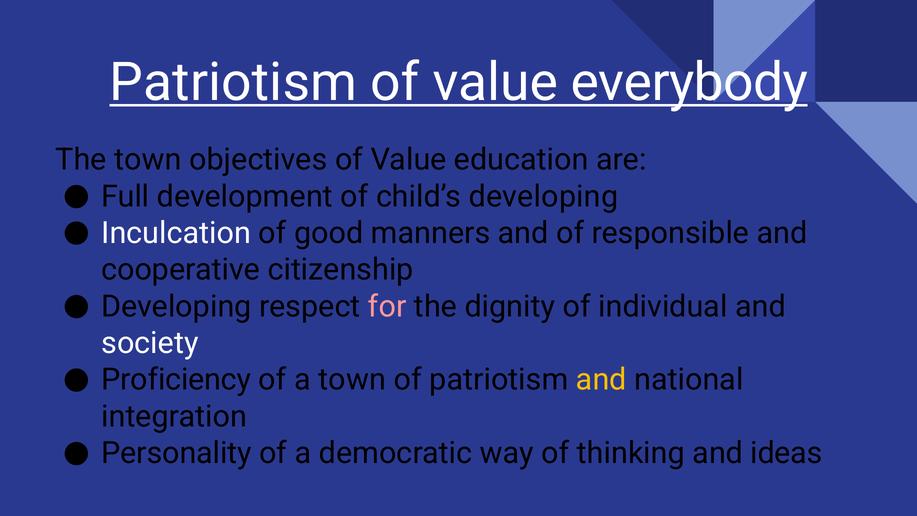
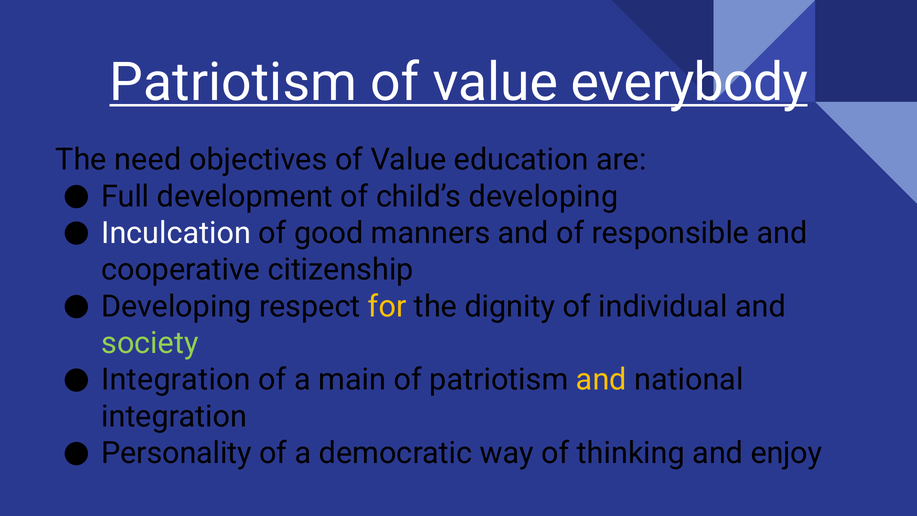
The town: town -> need (148, 160)
for colour: pink -> yellow (387, 306)
society colour: white -> light green (150, 343)
Proficiency: Proficiency -> Integration (176, 380)
a town: town -> main (352, 380)
ideas: ideas -> enjoy (786, 453)
